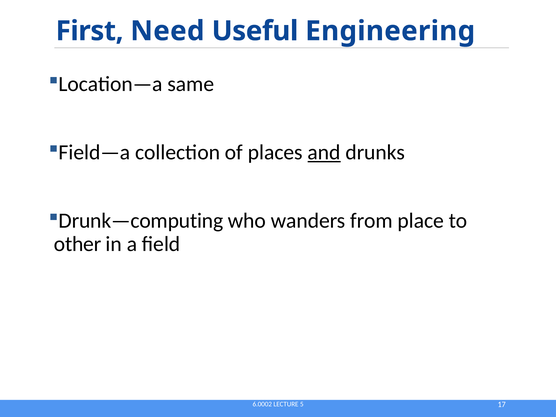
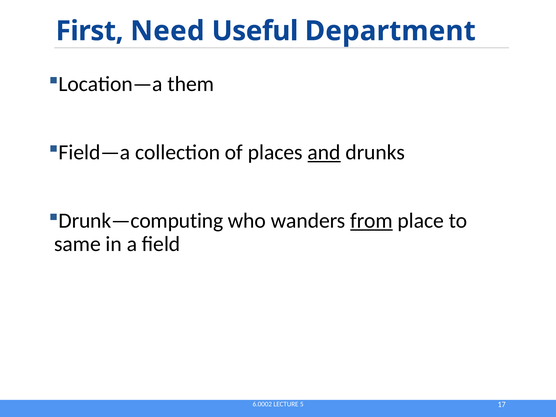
Engineering: Engineering -> Department (390, 31)
same: same -> them (191, 84)
from underline: none -> present (372, 221)
other: other -> same (78, 244)
